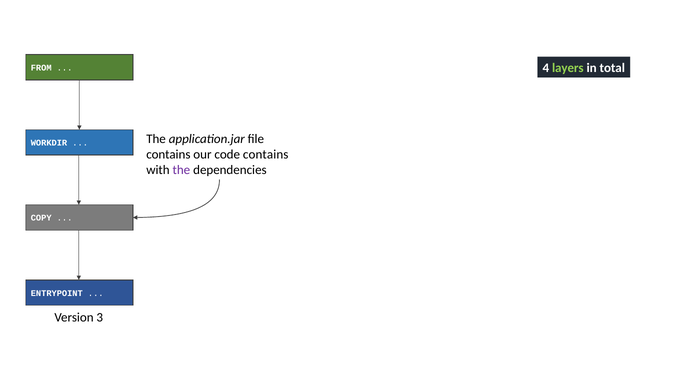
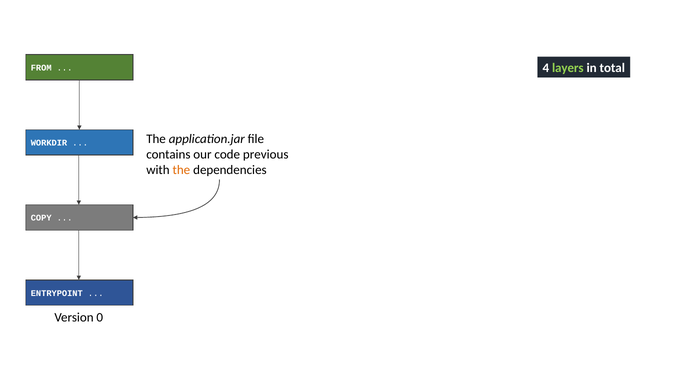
code contains: contains -> previous (266, 154)
the colour: purple -> orange (181, 170)
3: 3 -> 0 (100, 317)
